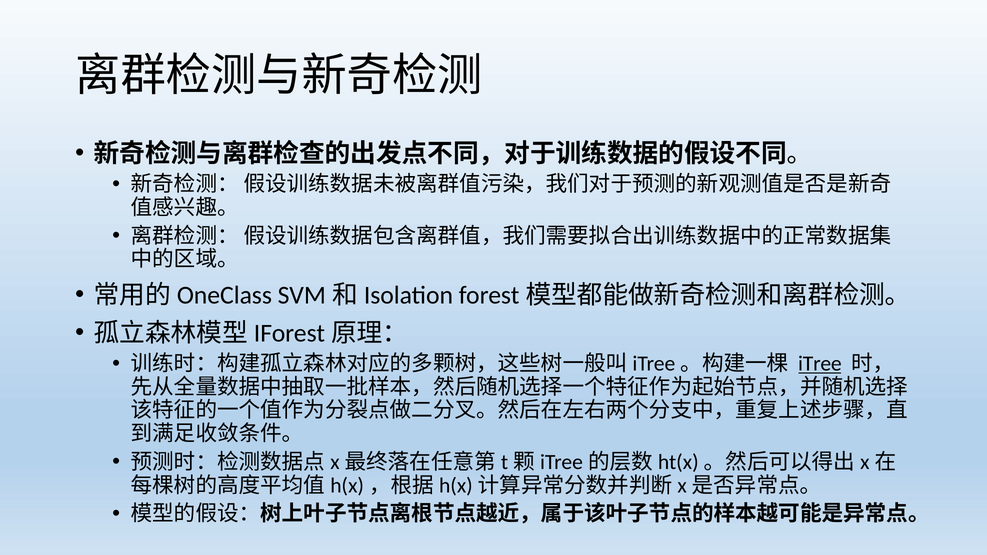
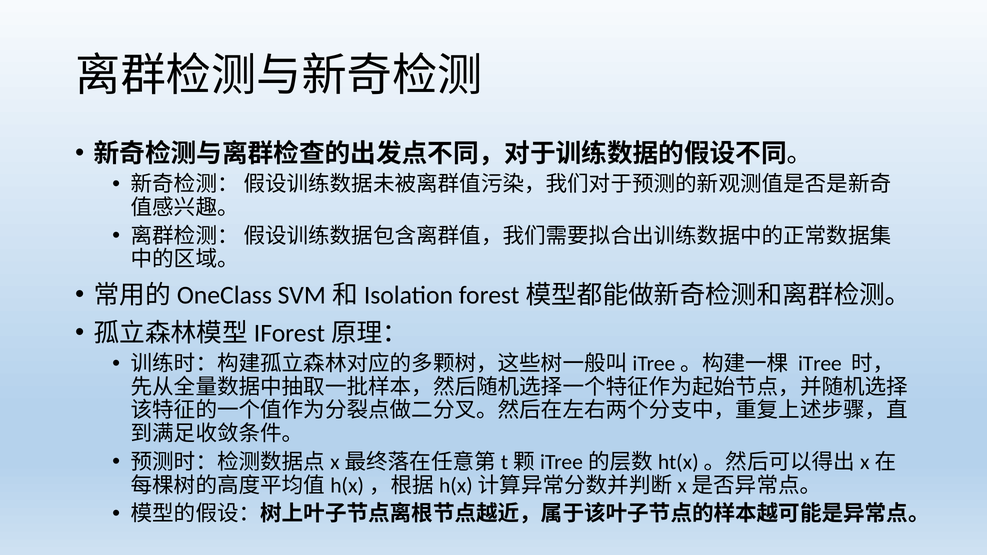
iTree underline: present -> none (820, 364)
